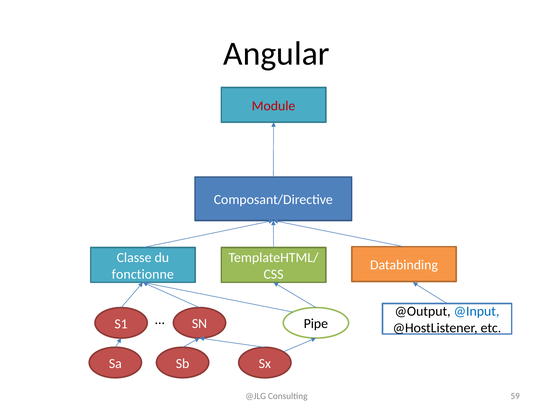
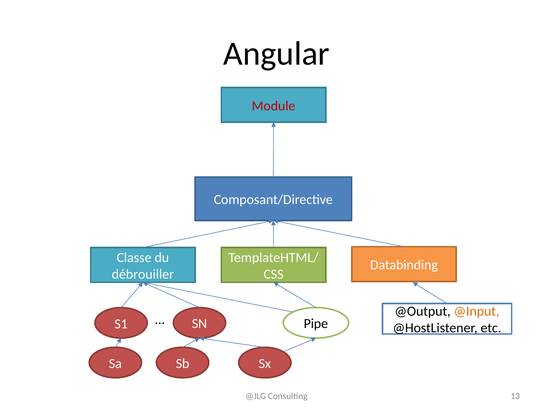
fonctionne: fonctionne -> débrouiller (143, 274)
@Input colour: blue -> orange (477, 311)
59: 59 -> 13 (515, 396)
